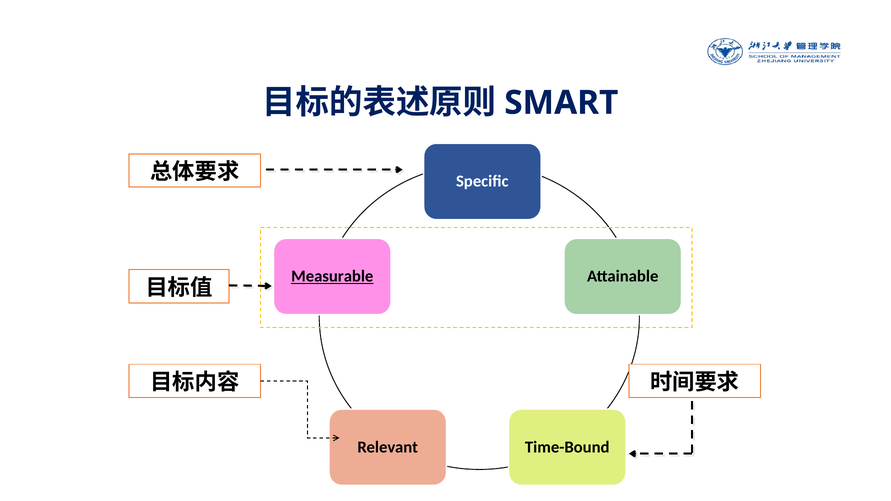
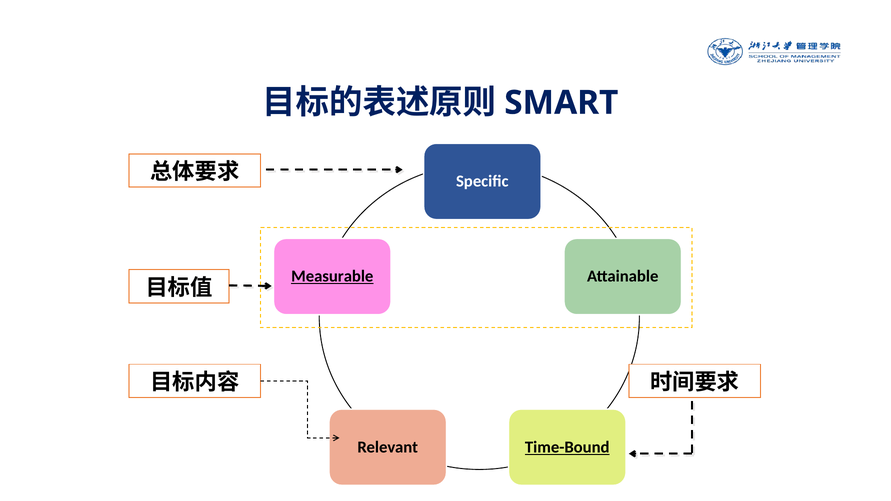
Time-Bound underline: none -> present (567, 447)
